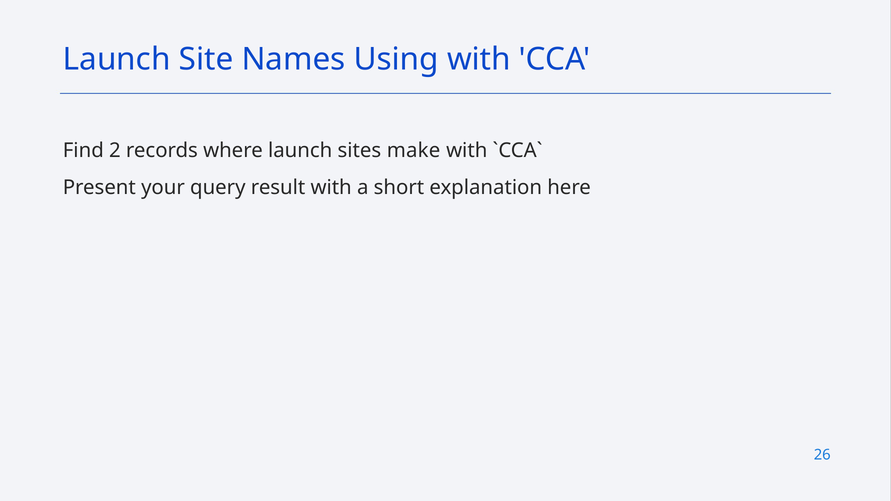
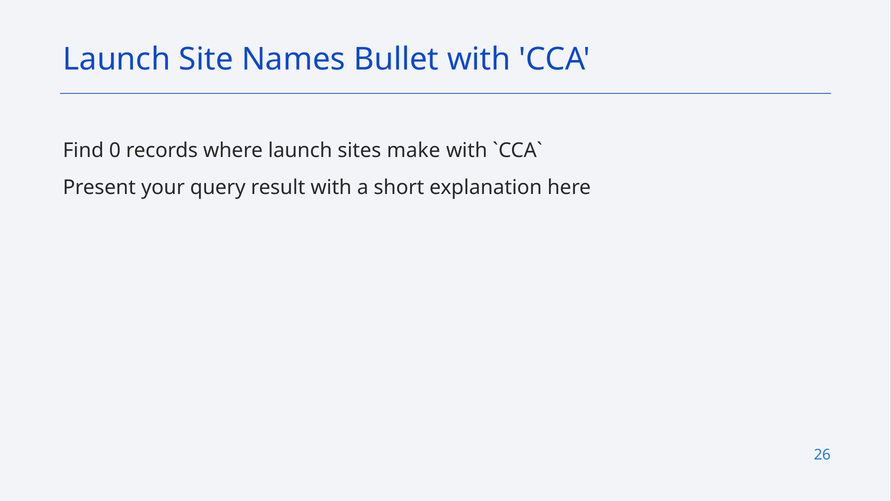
Using: Using -> Bullet (396, 60)
2: 2 -> 0 (115, 150)
